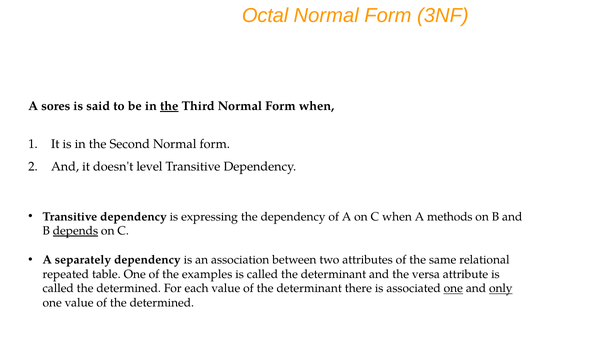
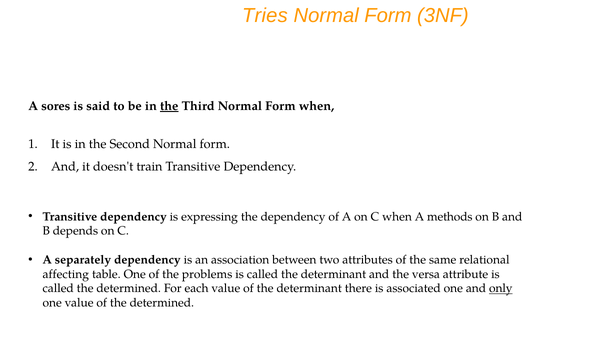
Octal: Octal -> Tries (265, 16)
level: level -> train (149, 167)
depends underline: present -> none (75, 231)
repeated: repeated -> affecting (66, 274)
examples: examples -> problems (207, 274)
one underline: present -> none (453, 288)
